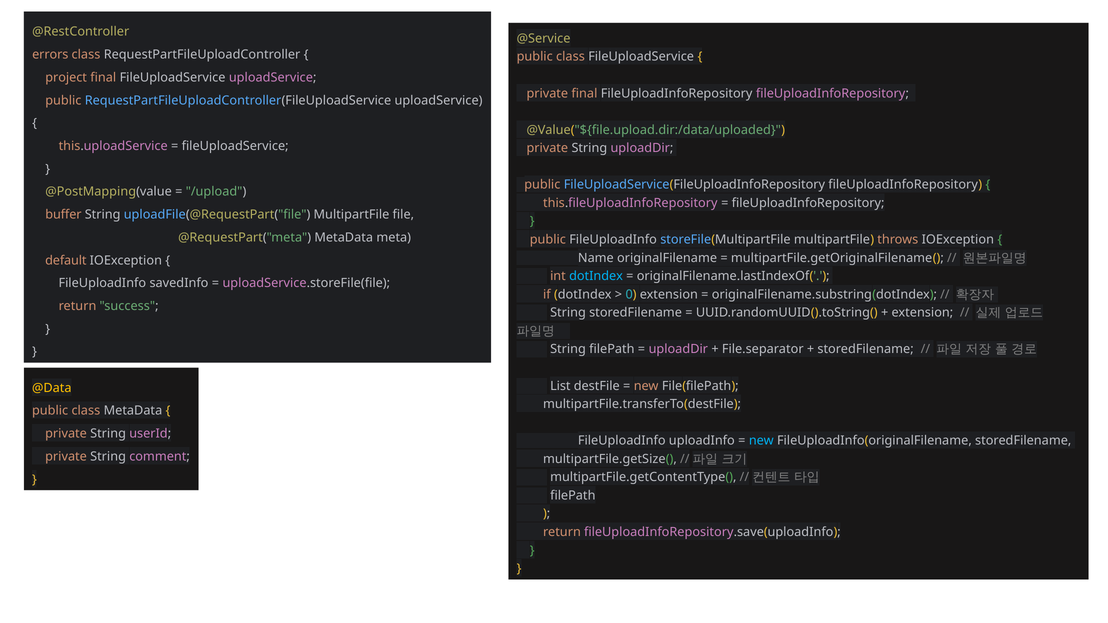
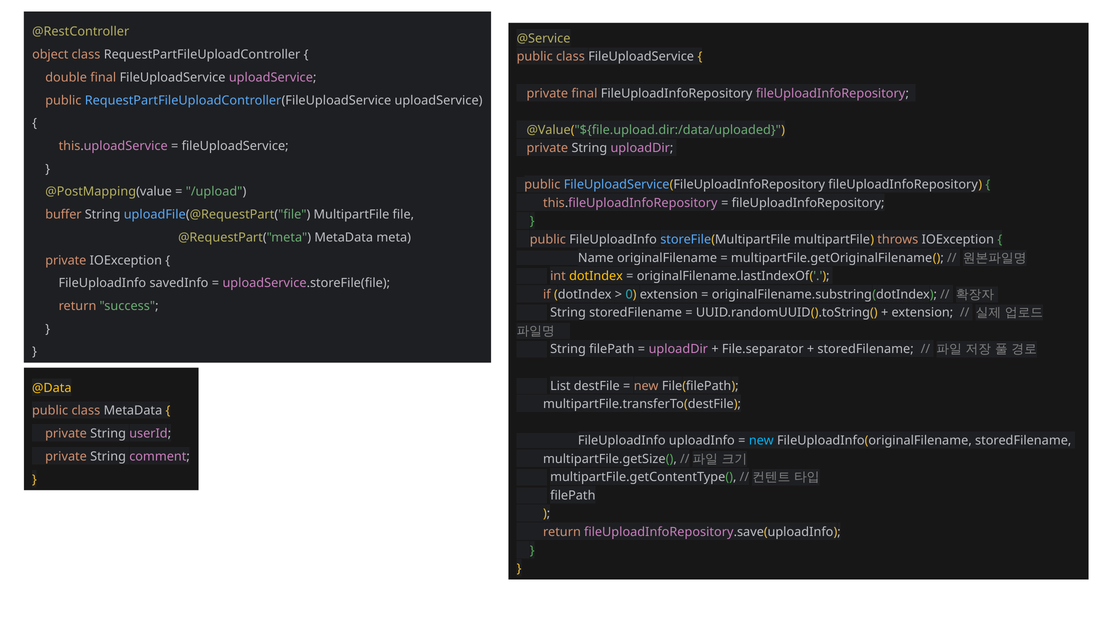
errors: errors -> object (50, 55)
project: project -> double (66, 78)
default: default -> private (66, 260)
dotIndex colour: light blue -> yellow (596, 276)
